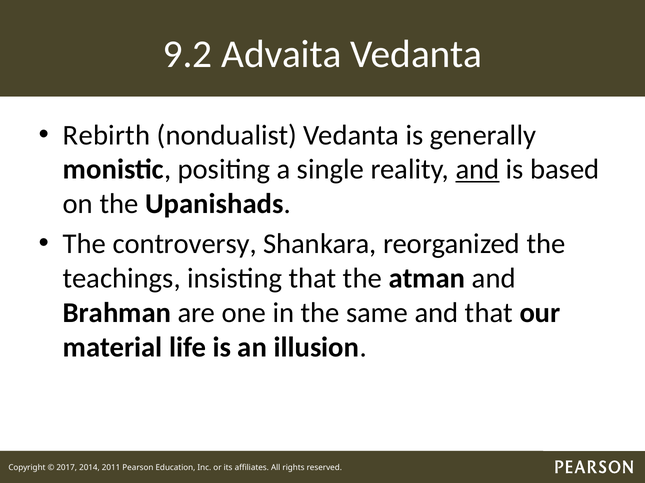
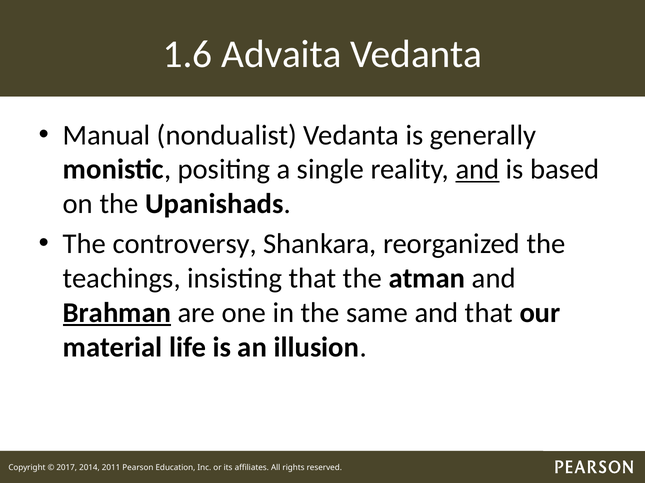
9.2: 9.2 -> 1.6 (187, 54)
Rebirth: Rebirth -> Manual (107, 135)
Brahman underline: none -> present (117, 313)
